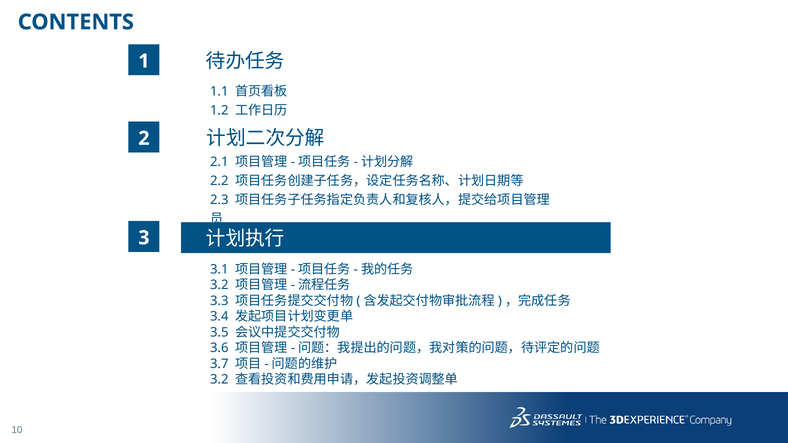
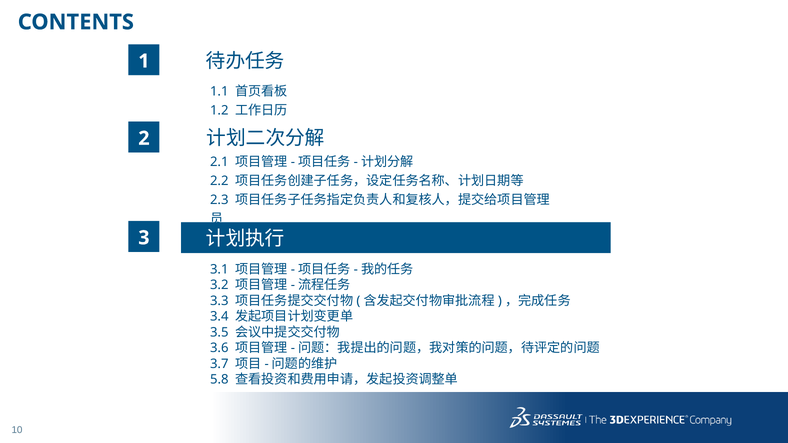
3.2: 3.2 -> 5.8 (219, 380)
